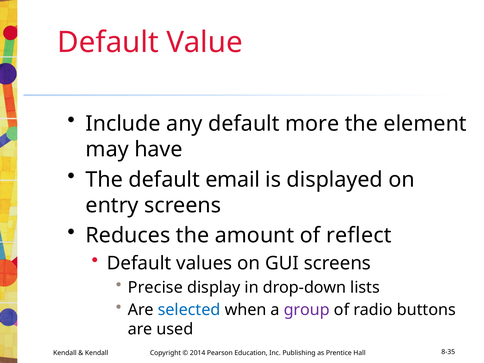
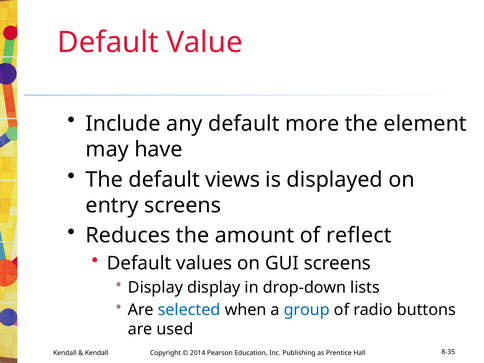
email: email -> views (233, 180)
Precise: Precise -> Display (155, 287)
group colour: purple -> blue (307, 310)
